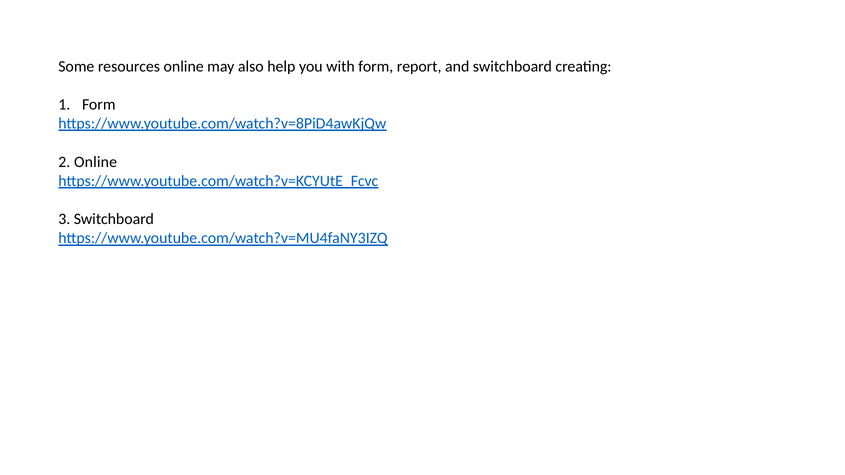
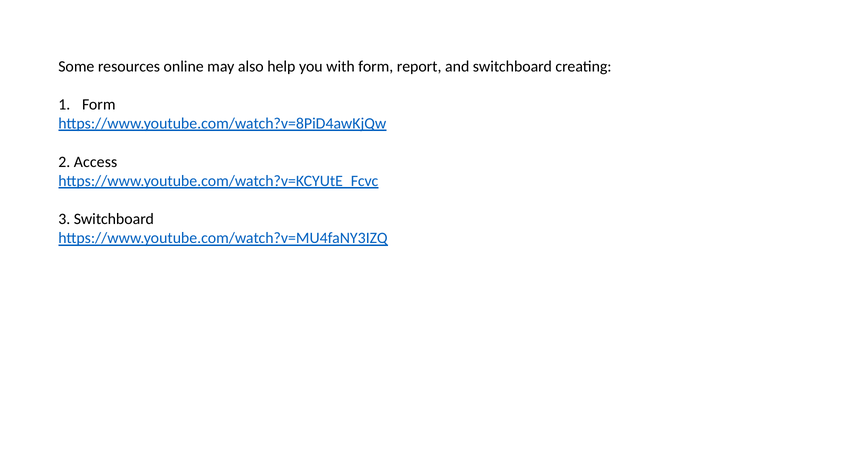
2 Online: Online -> Access (96, 162)
